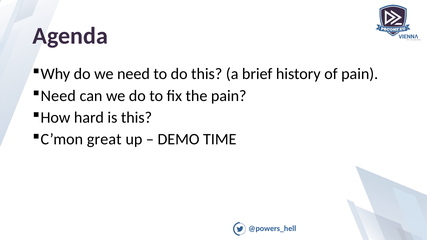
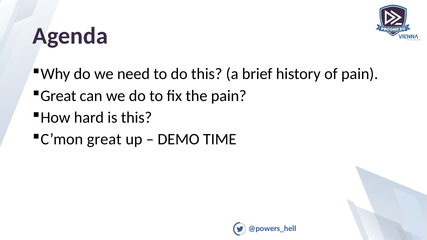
Need: Need -> Great (58, 96)
